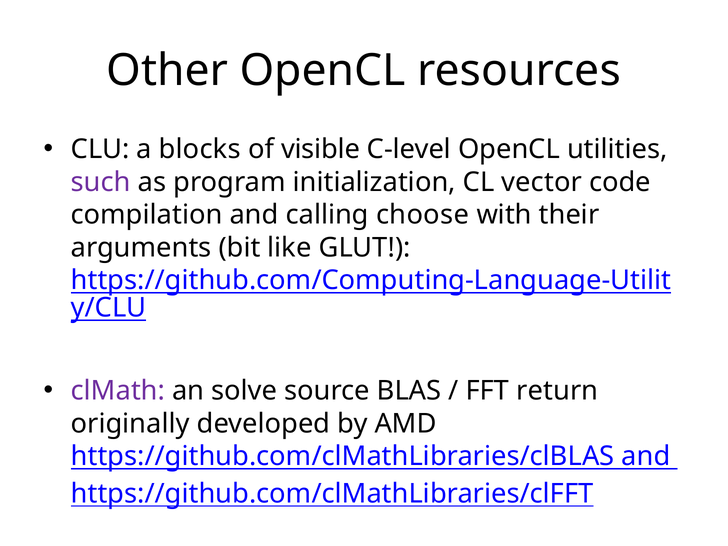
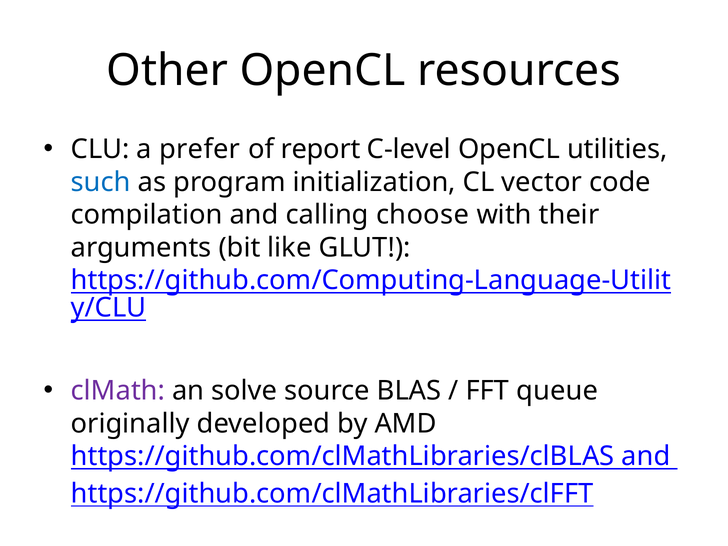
blocks: blocks -> prefer (200, 149)
visible: visible -> report (320, 149)
such colour: purple -> blue (101, 182)
return: return -> queue (557, 391)
